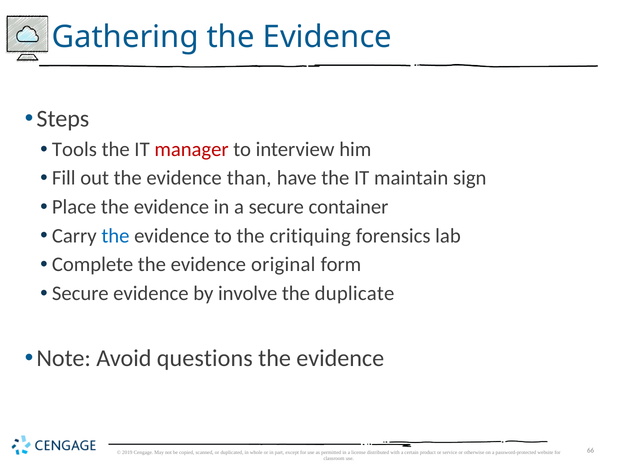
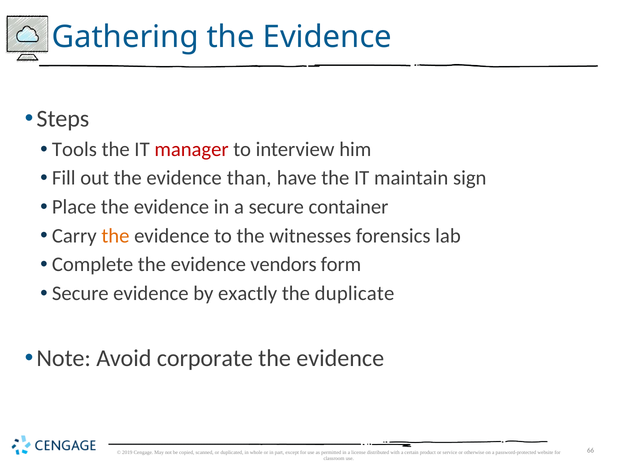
the colour: blue -> orange (115, 236)
critiquing: critiquing -> witnesses (310, 236)
original: original -> vendors (283, 264)
involve: involve -> exactly (248, 293)
questions: questions -> corporate (205, 358)
